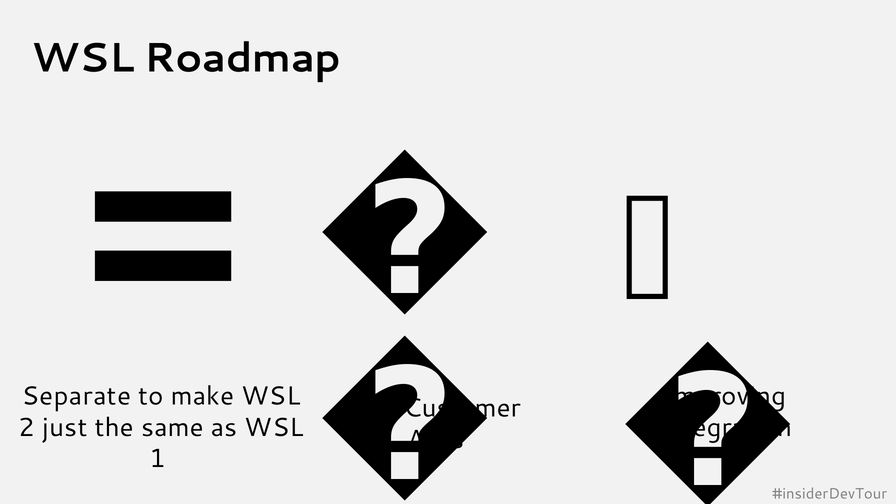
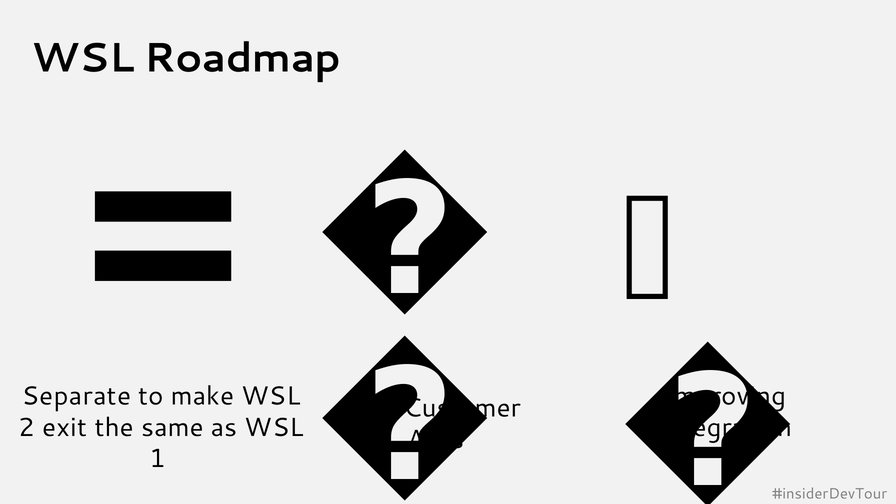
just: just -> exit (65, 427)
